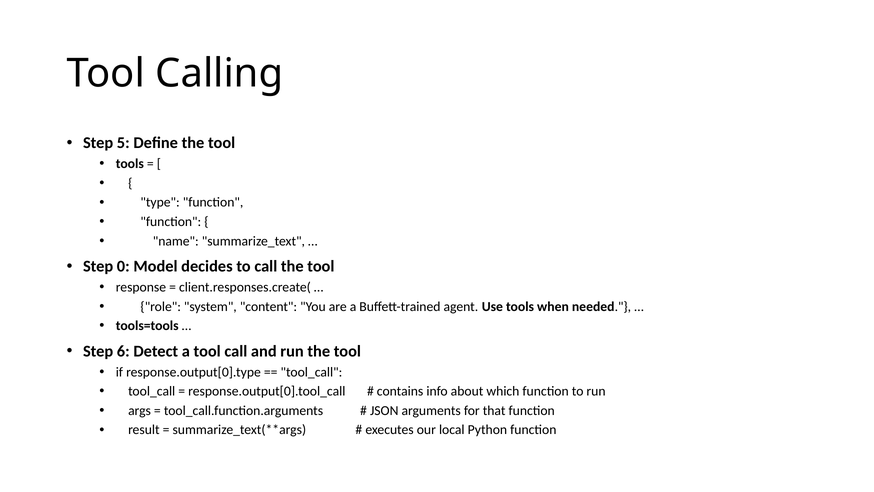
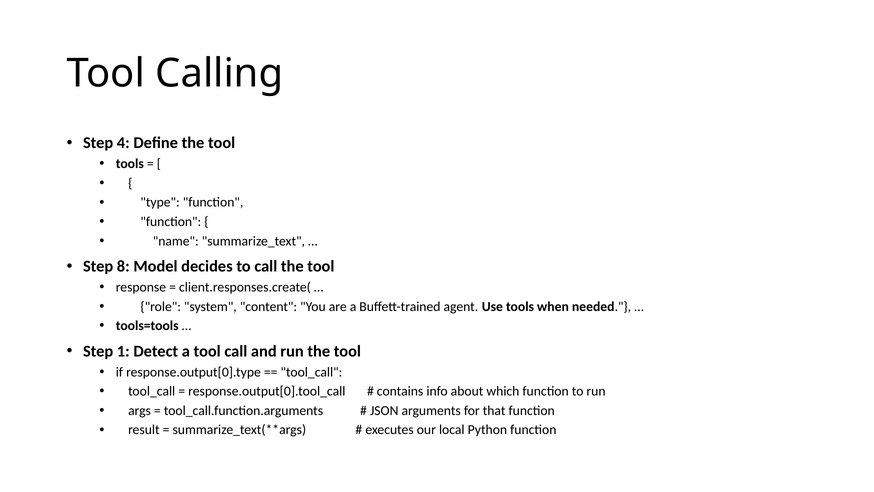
5: 5 -> 4 (123, 143)
0: 0 -> 8 (123, 266)
6: 6 -> 1 (123, 351)
